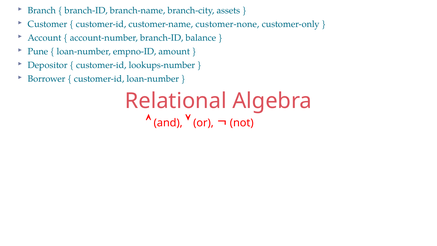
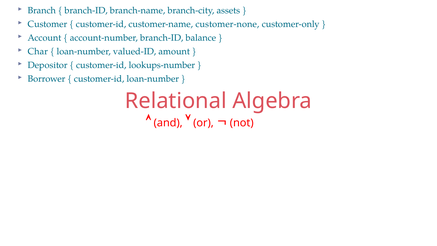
Pune: Pune -> Char (38, 51)
empno-ID: empno-ID -> valued-ID (135, 51)
